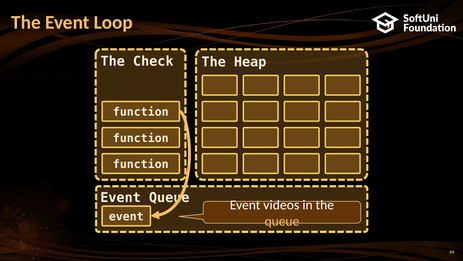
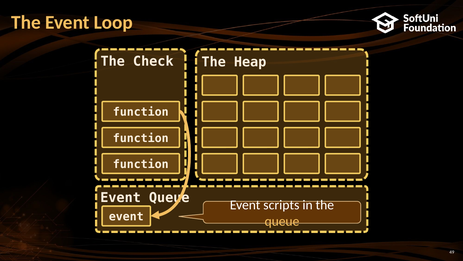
videos: videos -> scripts (281, 205)
